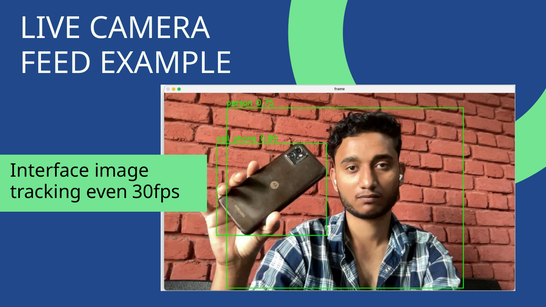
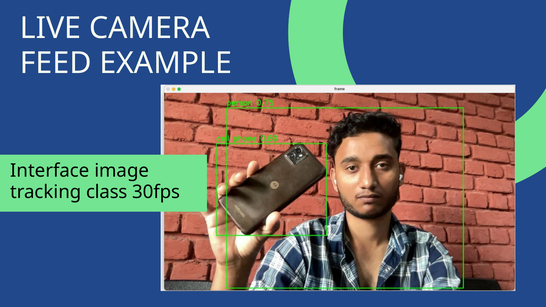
even: even -> class (107, 192)
